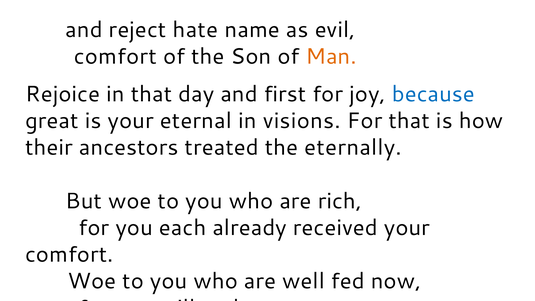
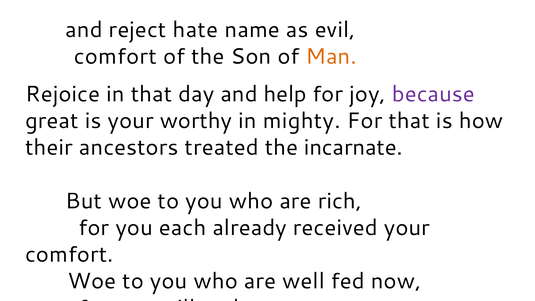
first: first -> help (285, 94)
because colour: blue -> purple (433, 94)
eternal: eternal -> worthy (196, 121)
visions: visions -> mighty (302, 121)
eternally: eternally -> incarnate (353, 147)
